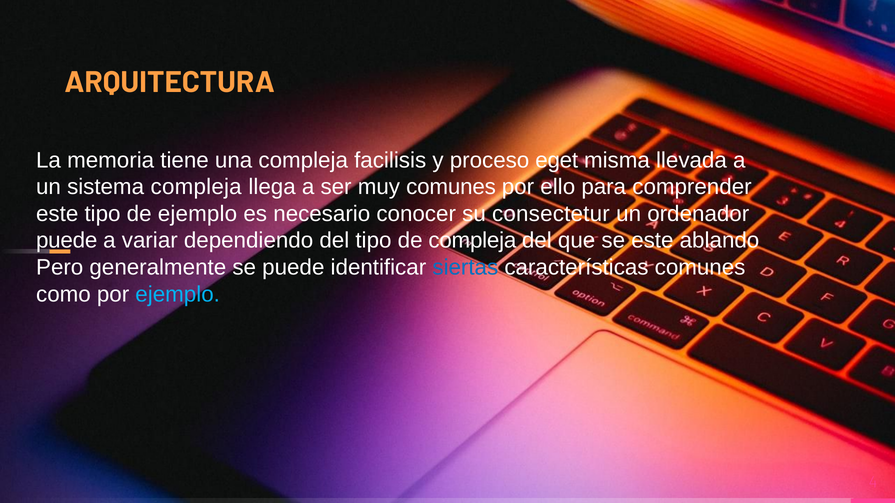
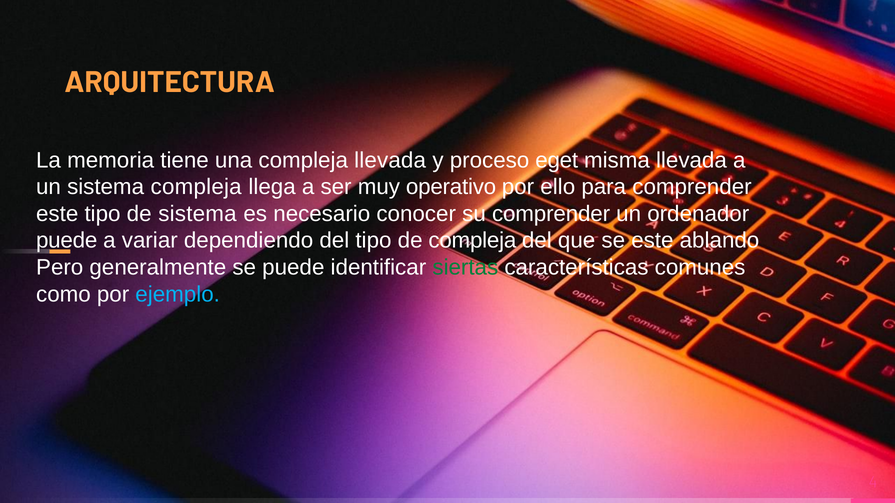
compleja facilisis: facilisis -> llevada (390, 160)
muy comunes: comunes -> operativo (451, 187)
de ejemplo: ejemplo -> sistema (197, 214)
su consectetur: consectetur -> comprender (551, 214)
siertas colour: blue -> green (465, 268)
